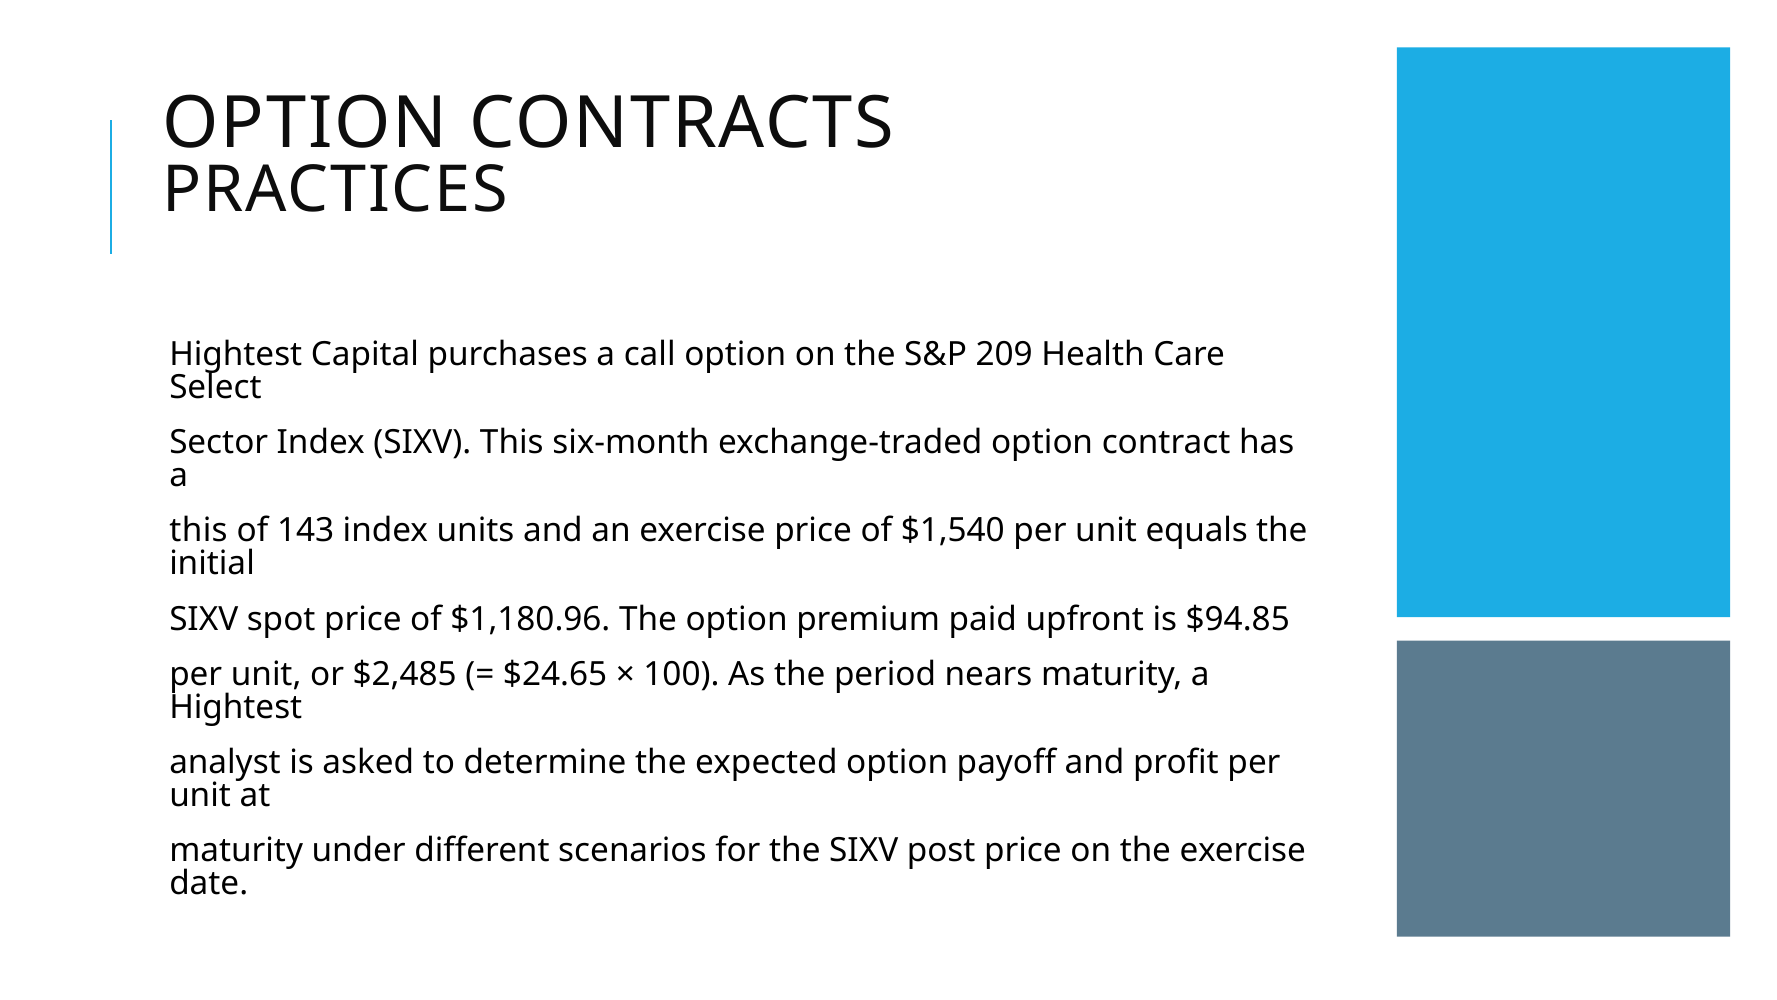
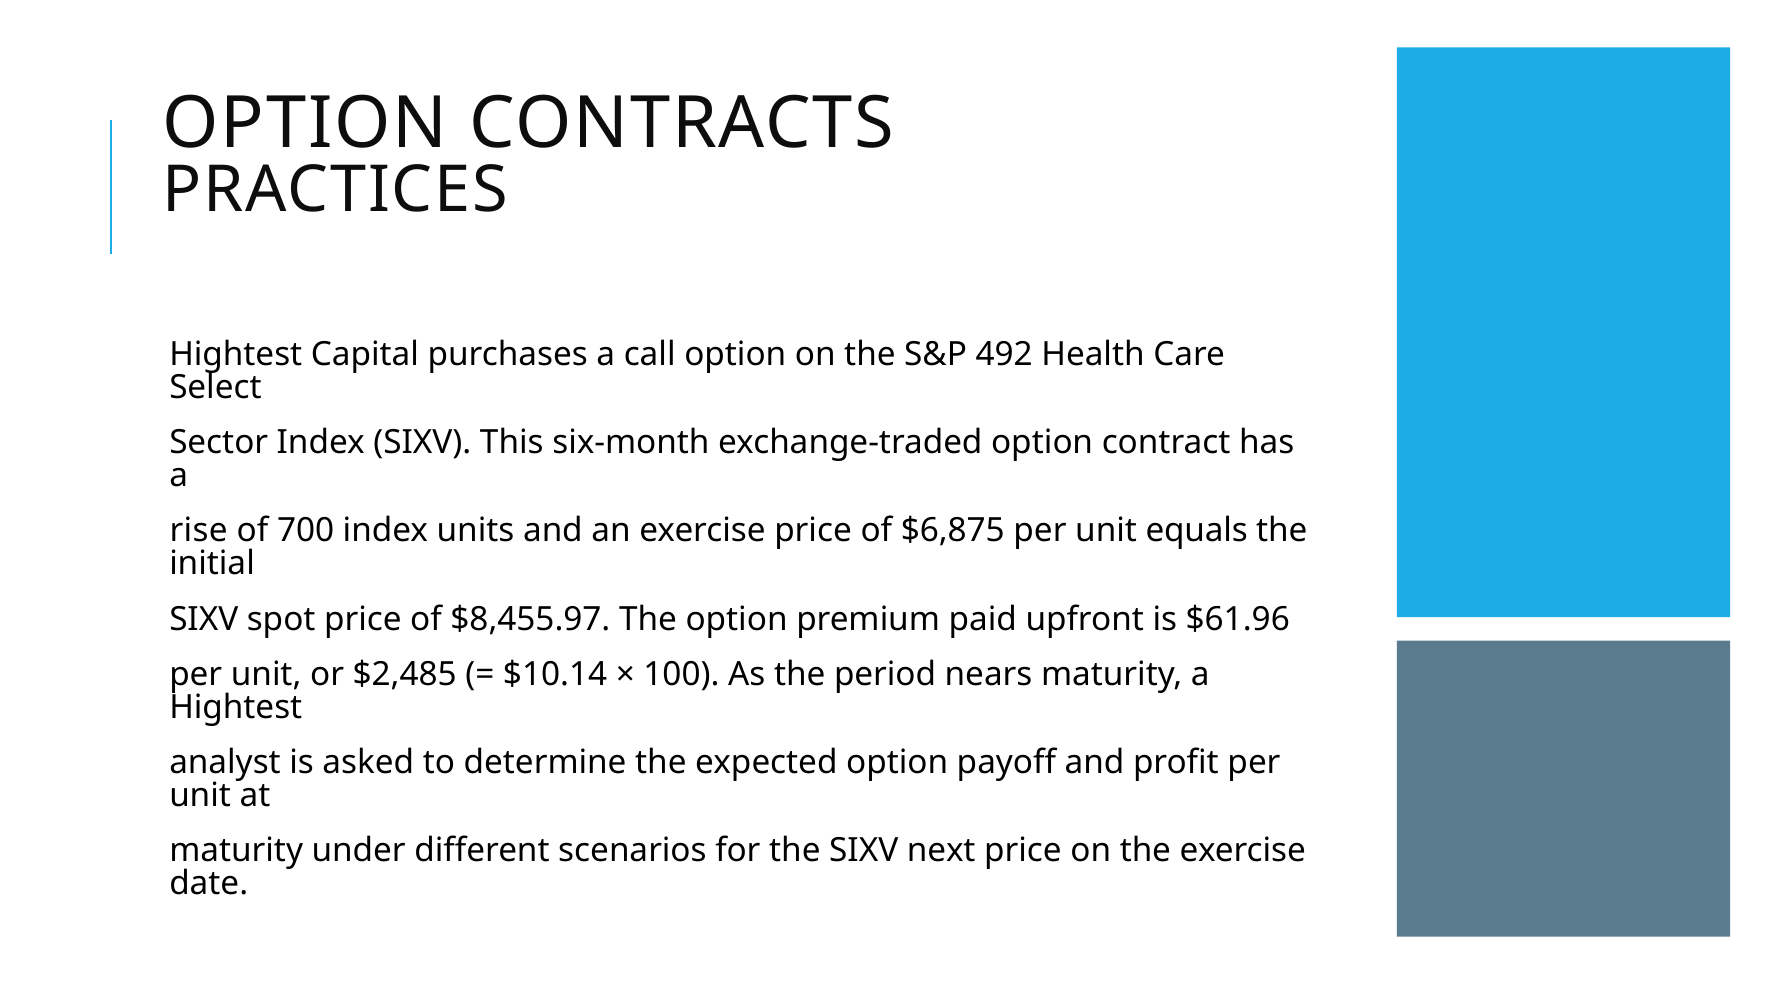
209: 209 -> 492 (1004, 355)
this: this -> rise (199, 531)
143: 143 -> 700 (306, 531)
$1,540: $1,540 -> $6,875 (953, 531)
$1,180.96: $1,180.96 -> $8,455.97 (530, 619)
$94.85: $94.85 -> $61.96 (1238, 619)
$24.65: $24.65 -> $10.14 (555, 674)
post: post -> next (941, 850)
